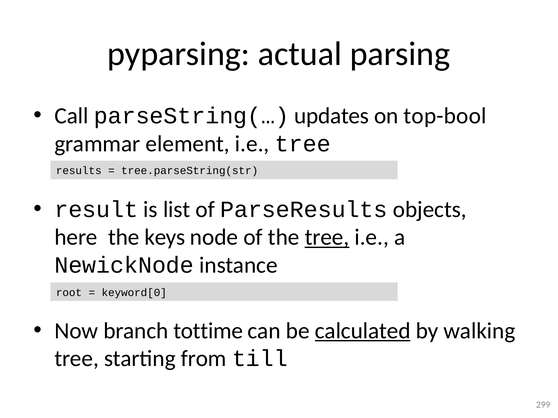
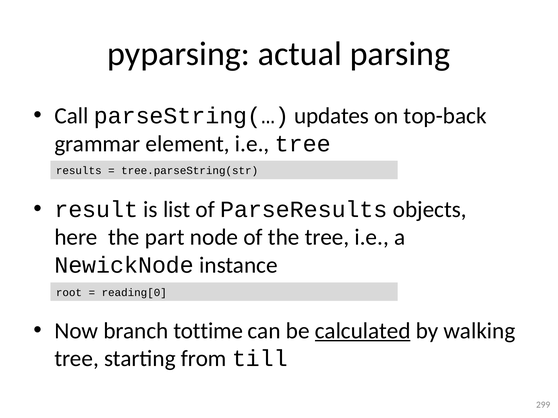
top-bool: top-bool -> top-back (445, 116)
keys: keys -> part (165, 238)
tree underline: present -> none (327, 238)
keyword[0: keyword[0 -> reading[0 (134, 293)
